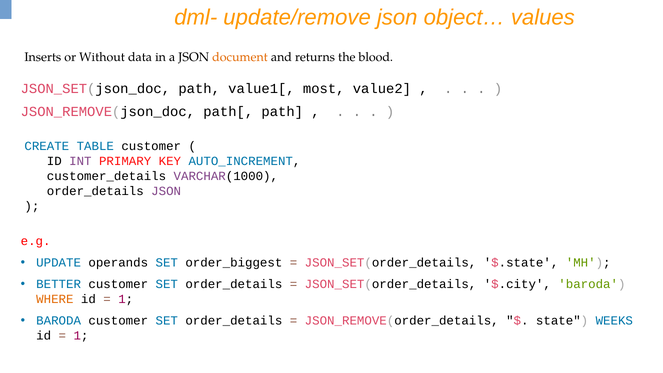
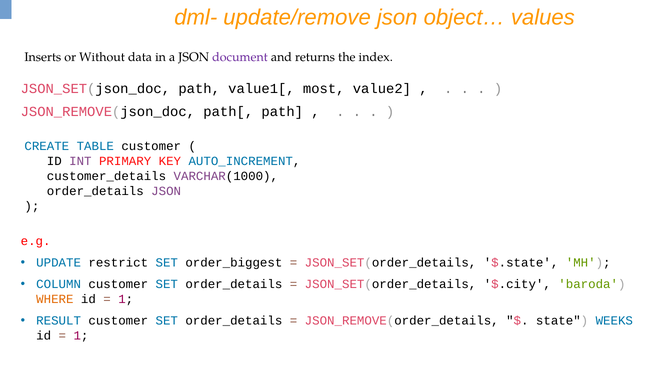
document colour: orange -> purple (240, 57)
blood: blood -> index (376, 57)
operands: operands -> restrict (118, 263)
BETTER: BETTER -> COLUMN (59, 284)
BARODA: BARODA -> RESULT (59, 321)
